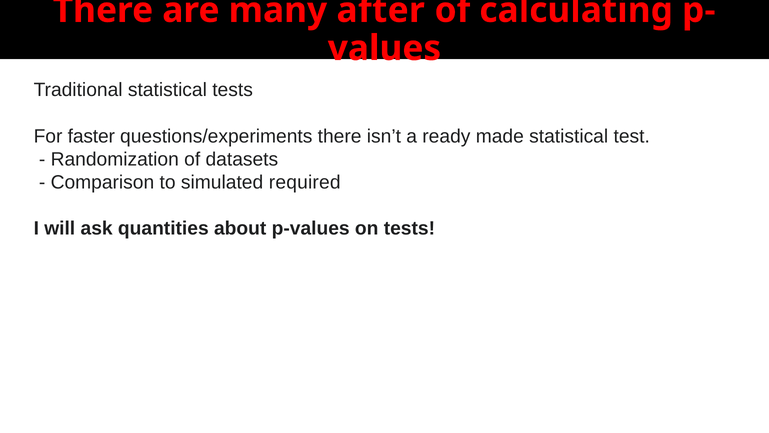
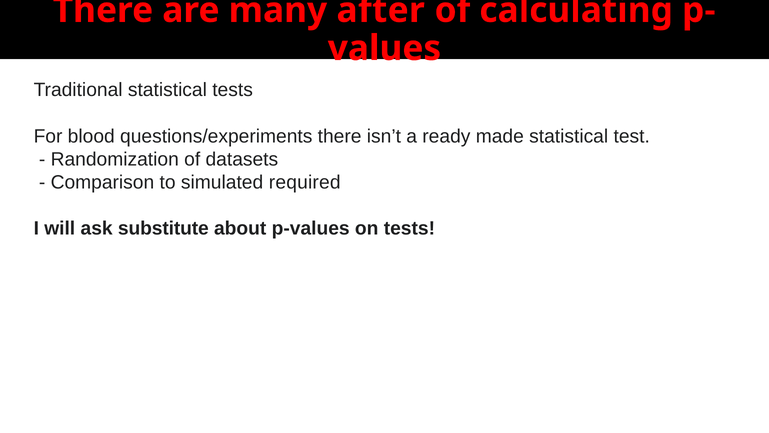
faster: faster -> blood (91, 136)
quantities: quantities -> substitute (163, 228)
